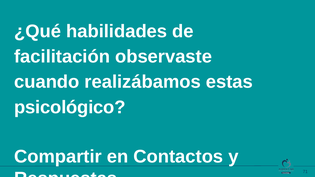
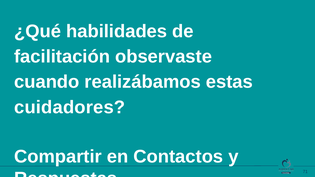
psicológico: psicológico -> cuidadores (70, 107)
